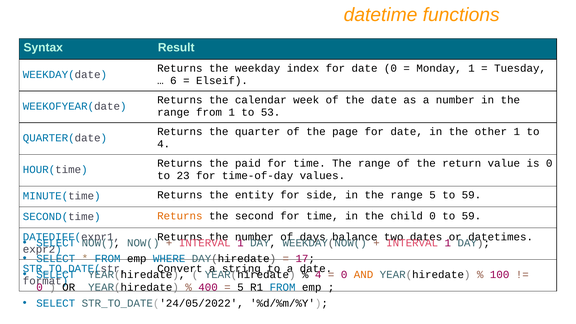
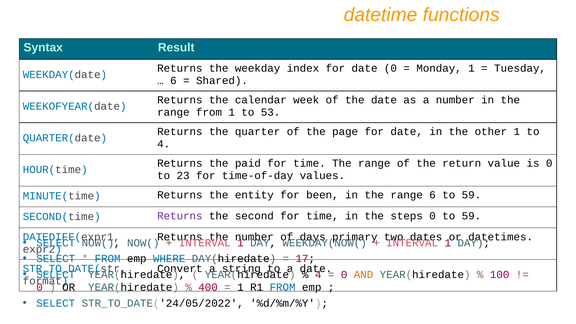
Elseif: Elseif -> Shared (222, 81)
side: side -> been (322, 195)
range 5: 5 -> 6 (433, 195)
Returns colour: orange -> purple (180, 216)
child: child -> steps (407, 216)
balance: balance -> primary (355, 237)
5: 5 -> 1 (240, 287)
